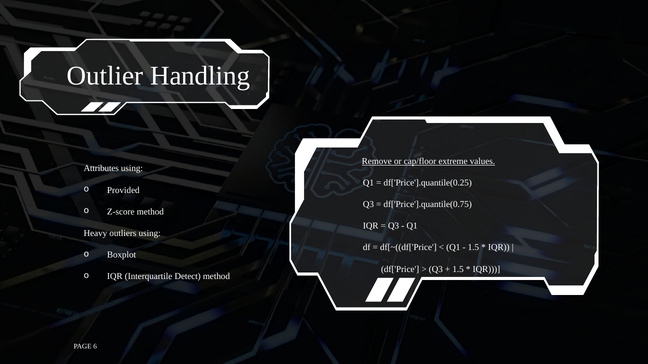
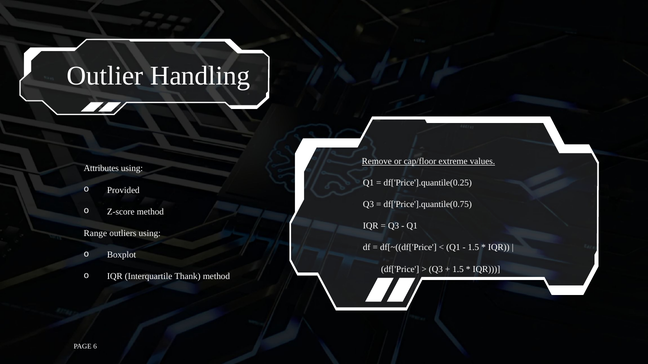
Heavy: Heavy -> Range (95, 234)
Detect: Detect -> Thank (188, 277)
